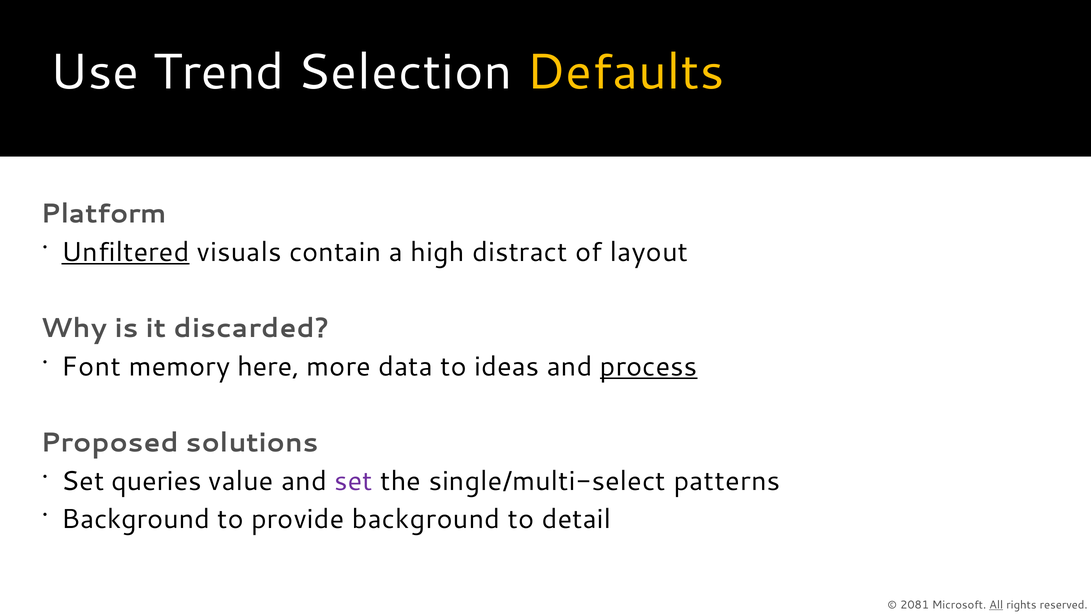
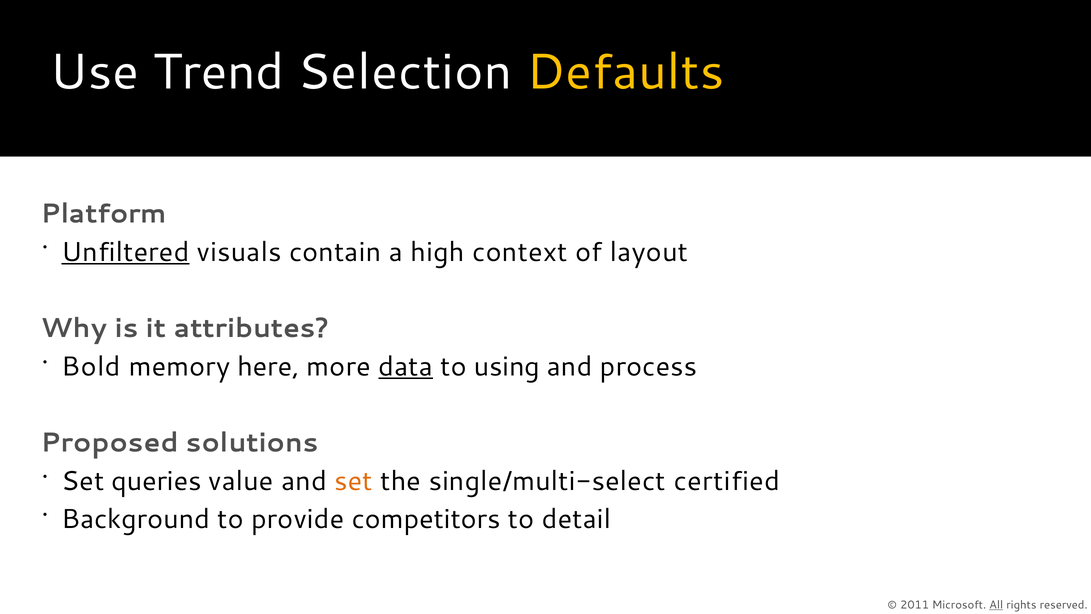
distract: distract -> context (520, 252)
discarded: discarded -> attributes (252, 328)
Font: Font -> Bold (91, 366)
data underline: none -> present (406, 366)
ideas: ideas -> using (507, 366)
process underline: present -> none (649, 366)
set colour: purple -> orange (354, 481)
patterns: patterns -> certified (727, 481)
provide background: background -> competitors (426, 519)
2081: 2081 -> 2011 (915, 605)
